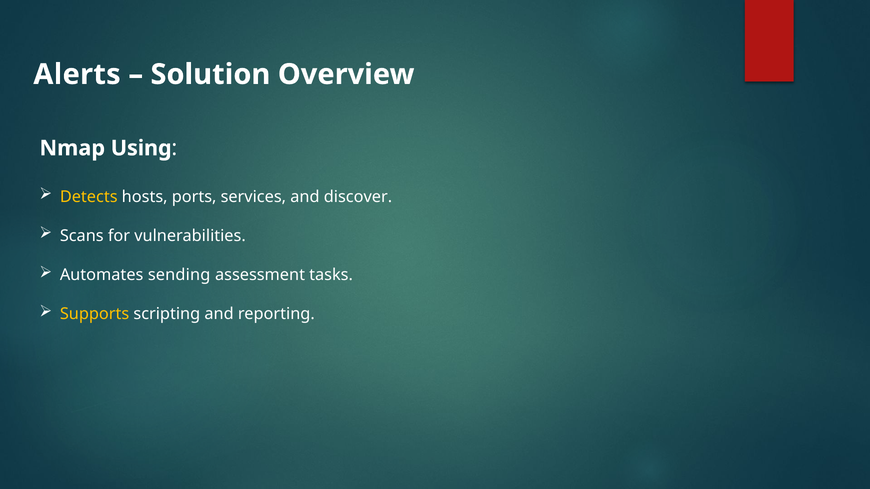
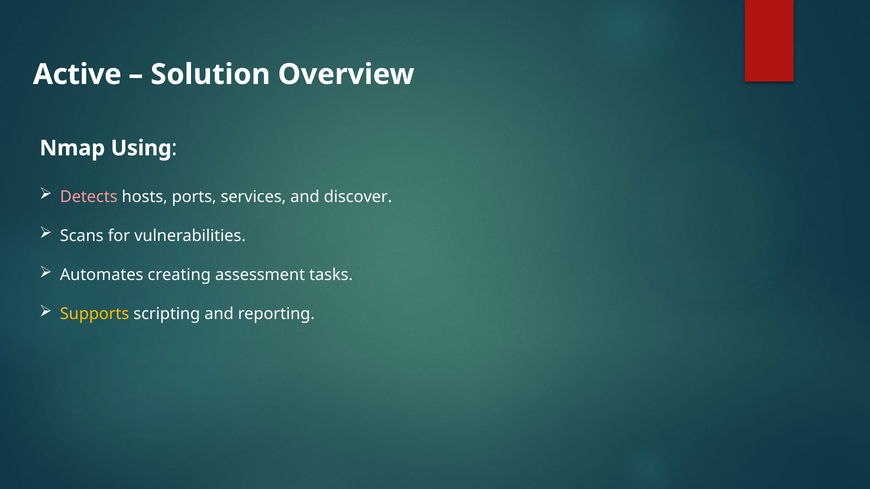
Alerts: Alerts -> Active (77, 74)
Detects colour: yellow -> pink (89, 197)
sending: sending -> creating (179, 275)
